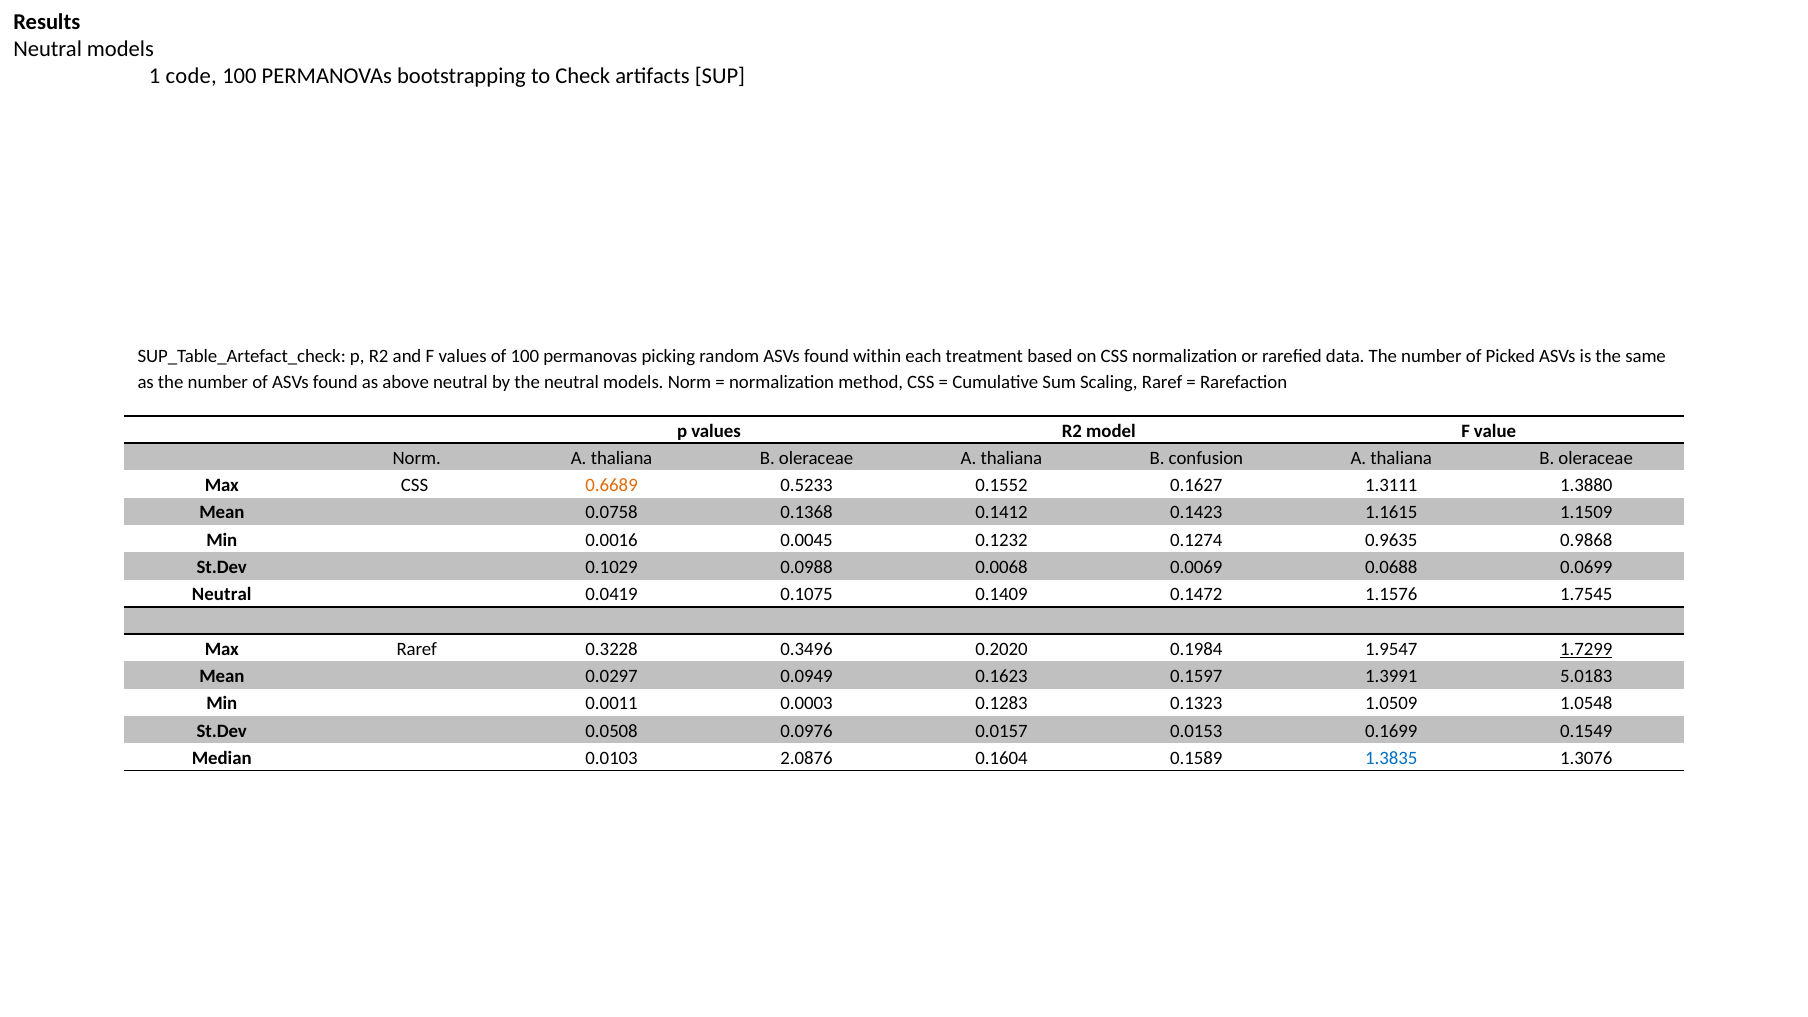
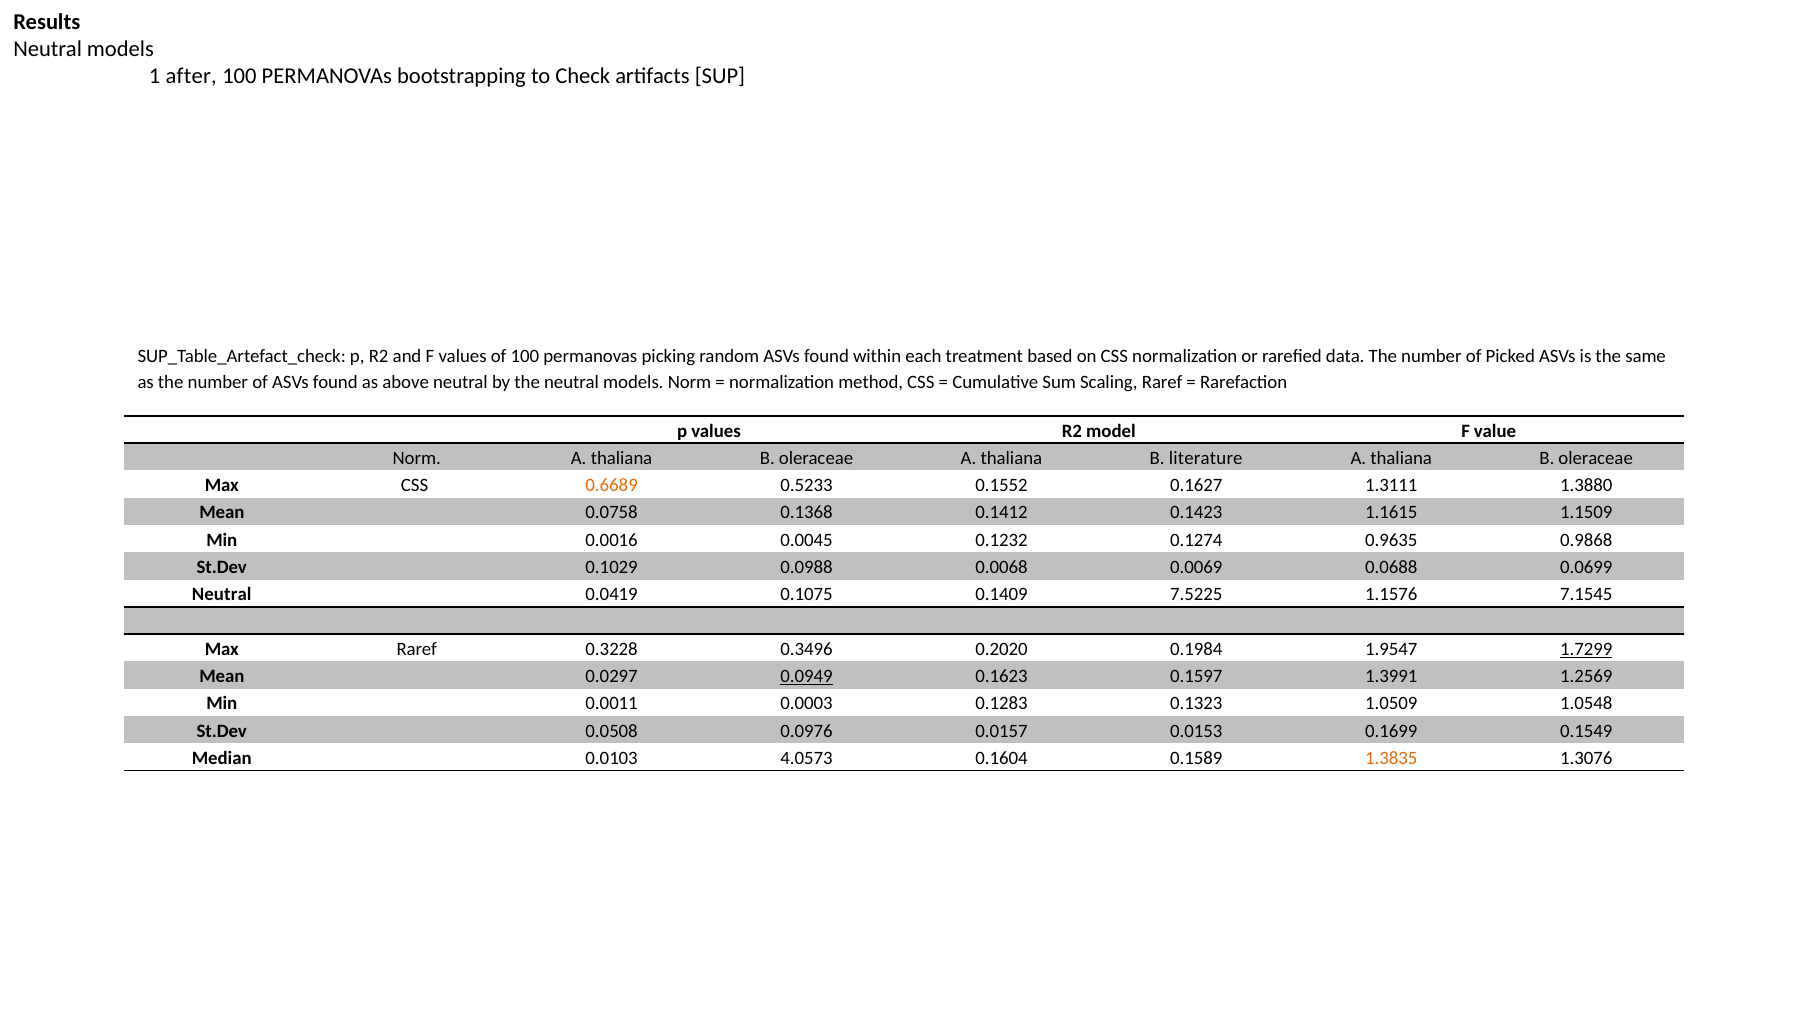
code: code -> after (191, 76)
confusion: confusion -> literature (1206, 458)
0.1472: 0.1472 -> 7.5225 (1196, 595)
1.7545: 1.7545 -> 7.1545 (1586, 595)
0.0949 underline: none -> present (807, 676)
5.0183: 5.0183 -> 1.2569 (1586, 676)
2.0876: 2.0876 -> 4.0573 (807, 758)
1.3835 colour: blue -> orange (1391, 758)
